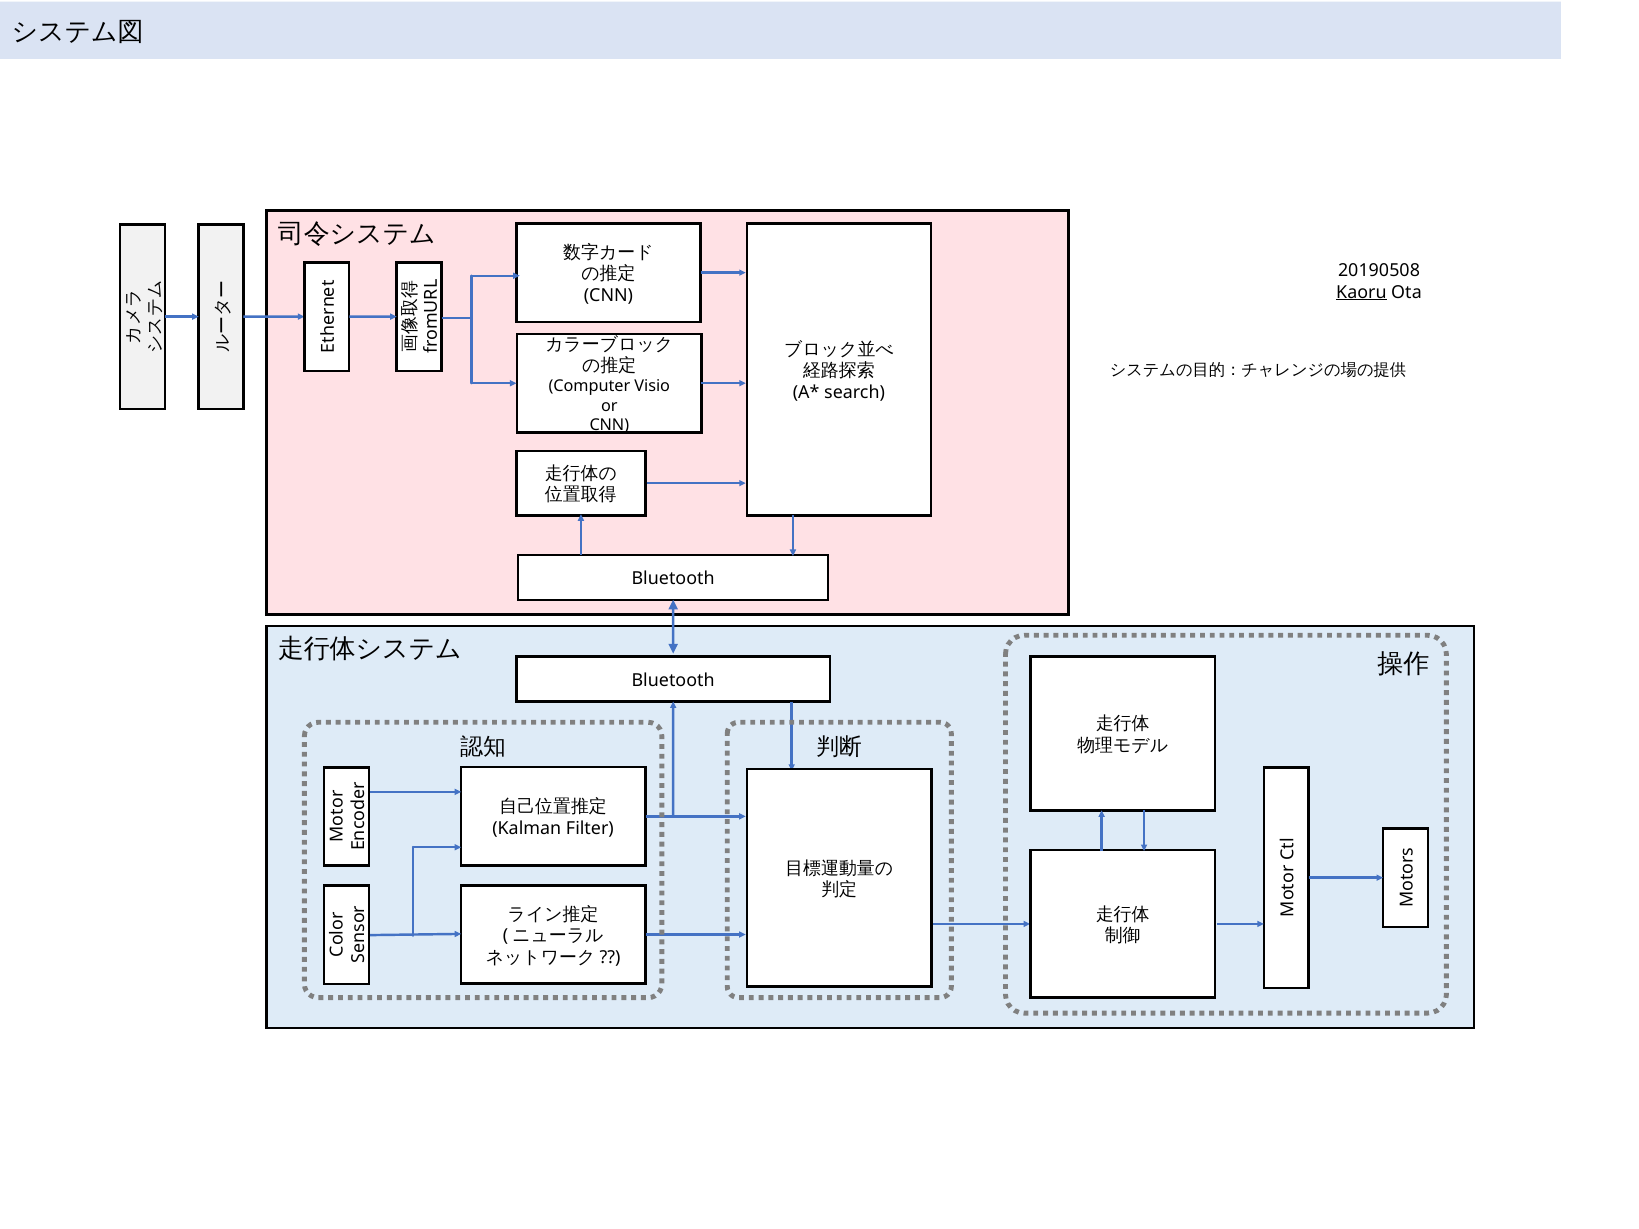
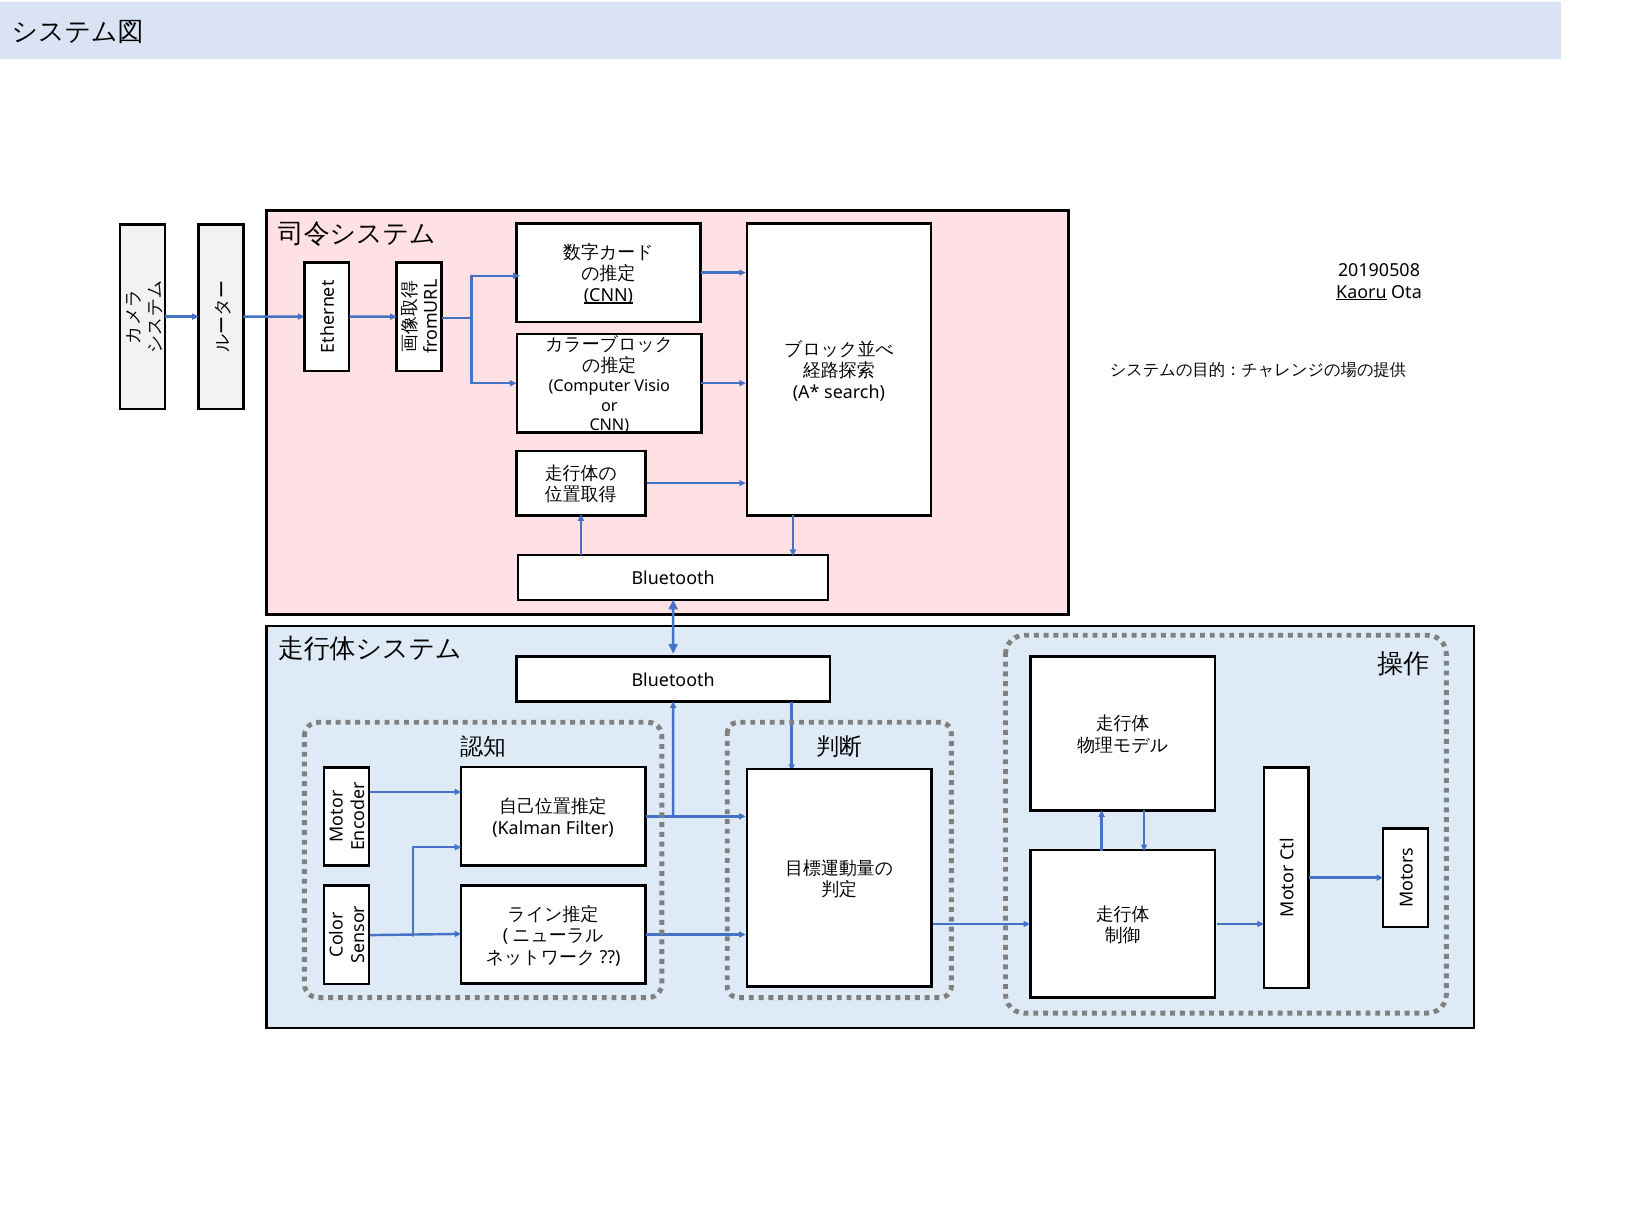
CNN underline: none -> present (608, 295)
